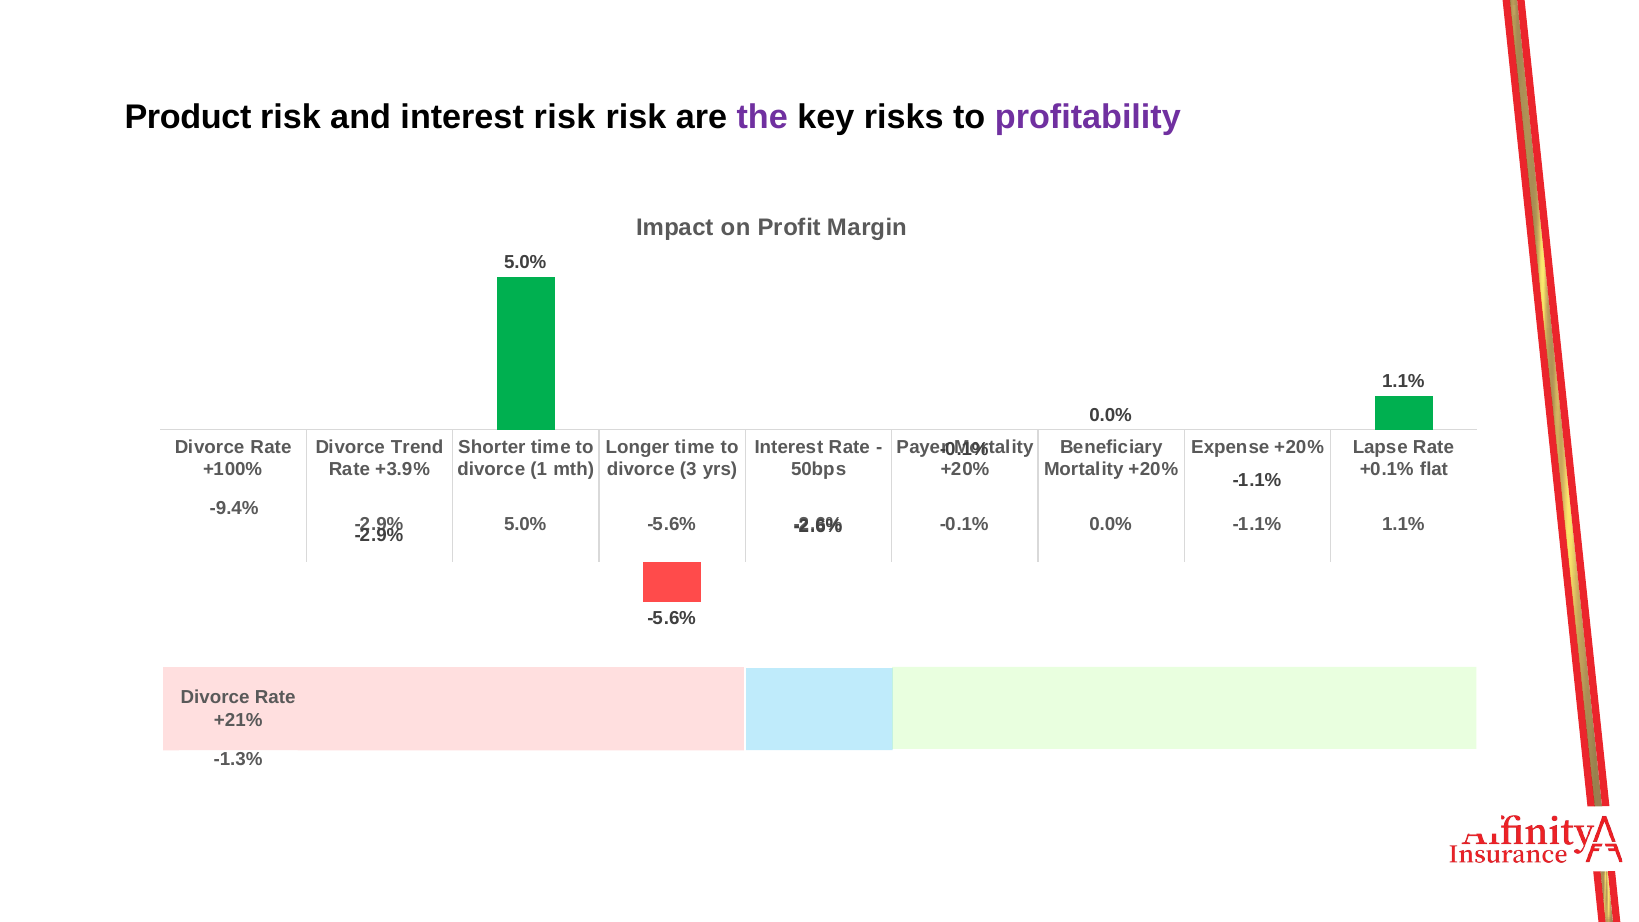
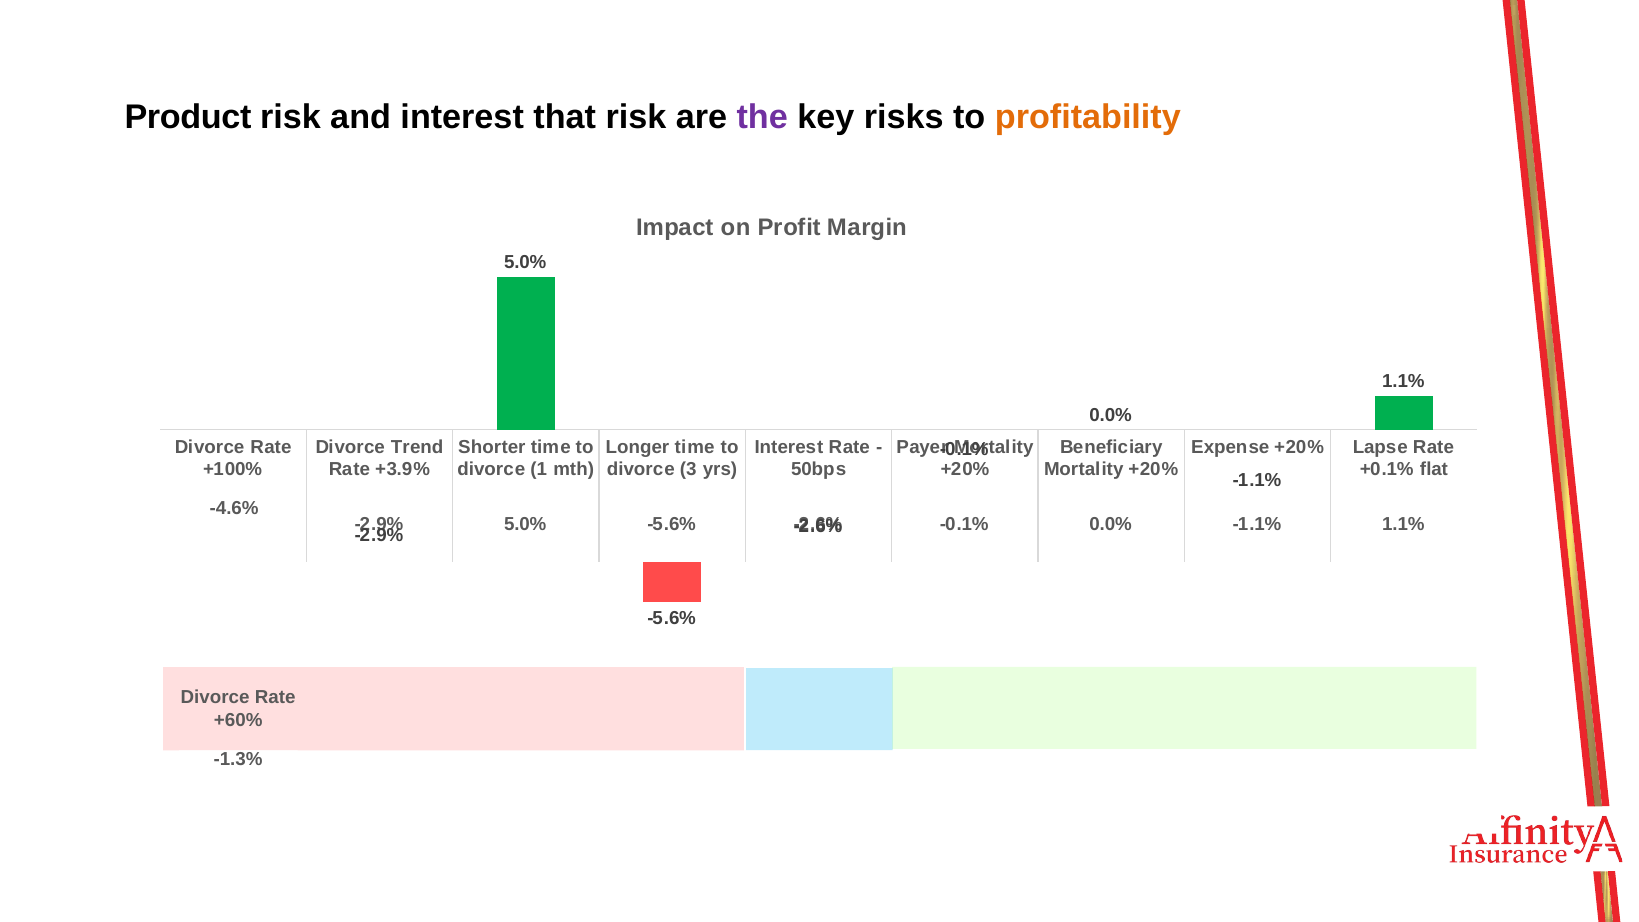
interest risk: risk -> that (565, 117)
profitability colour: purple -> orange (1088, 117)
-9.4%: -9.4% -> -4.6% (234, 508)
+21%: +21% -> +60% (238, 720)
